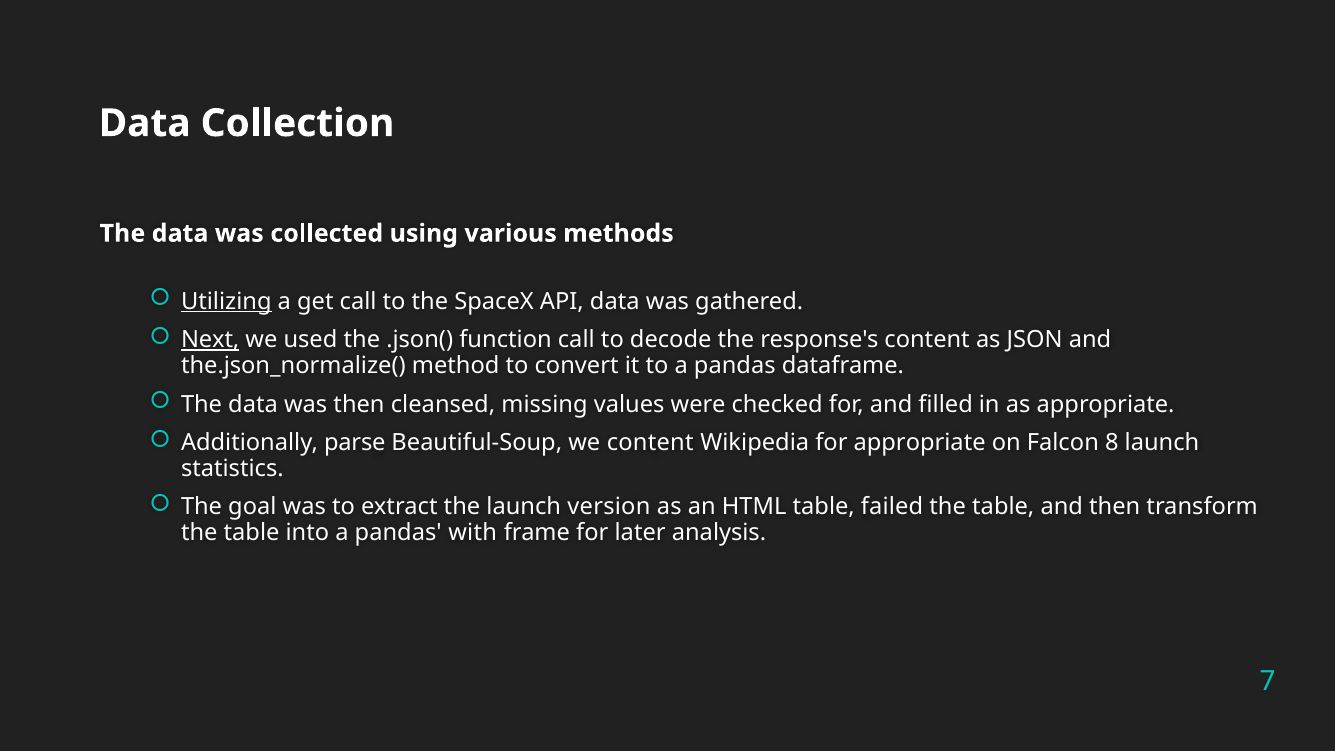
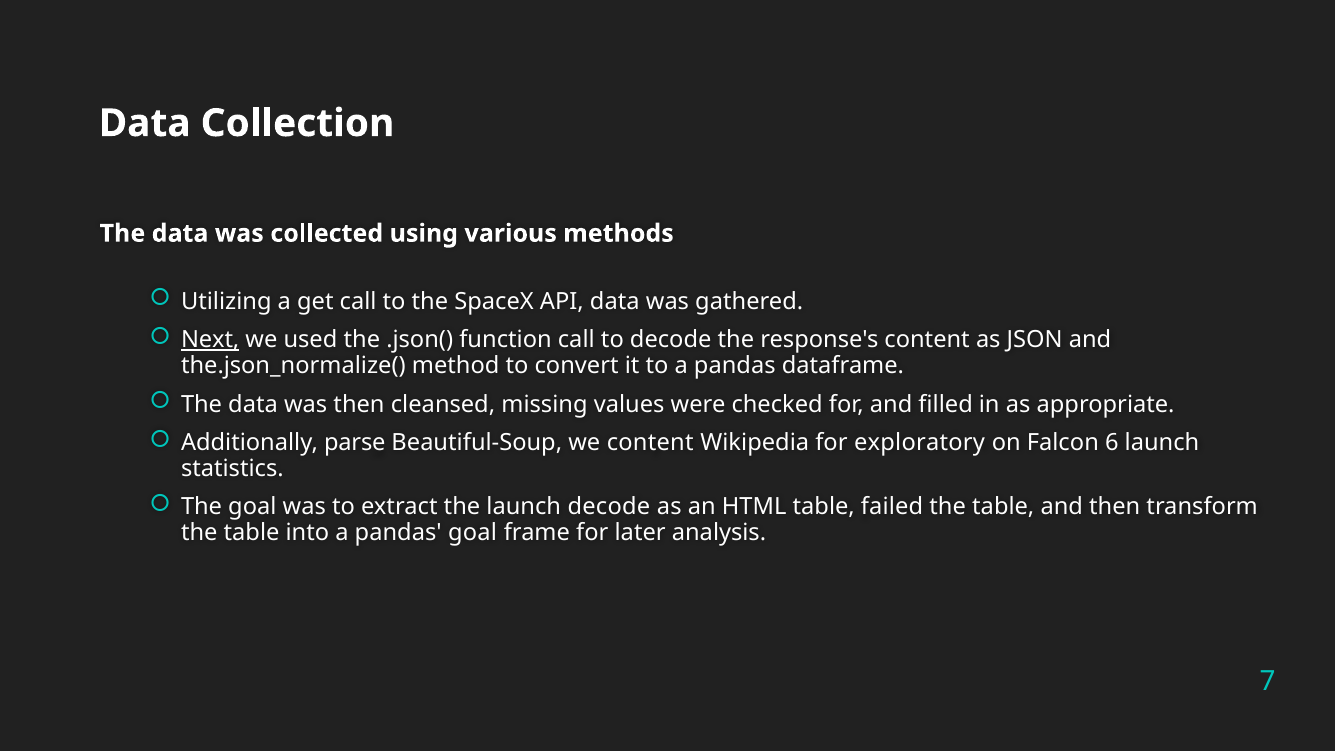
Utilizing underline: present -> none (226, 301)
for appropriate: appropriate -> exploratory (920, 443)
8: 8 -> 6 (1112, 443)
launch version: version -> decode (609, 507)
pandas with: with -> goal (473, 533)
